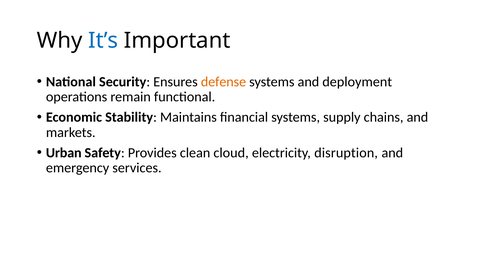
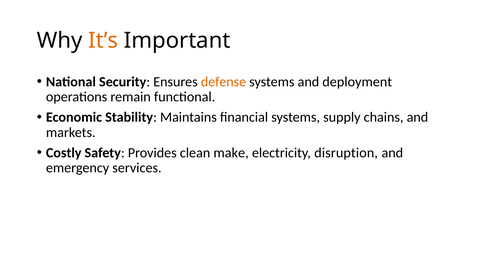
It’s colour: blue -> orange (103, 41)
Urban: Urban -> Costly (64, 153)
cloud: cloud -> make (231, 153)
